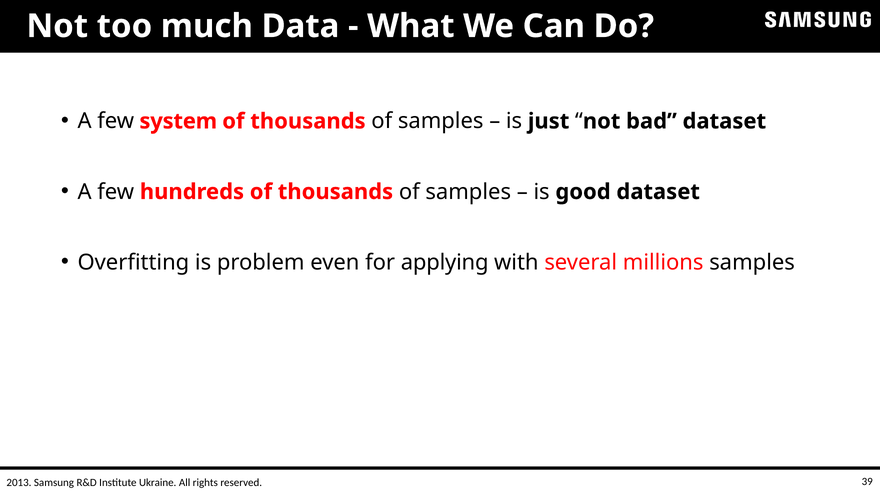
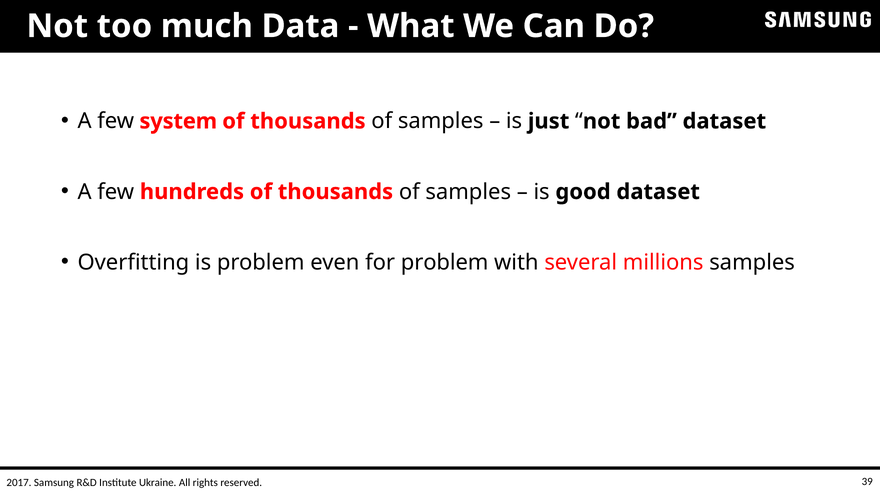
for applying: applying -> problem (445, 262)
2013: 2013 -> 2017 (19, 482)
